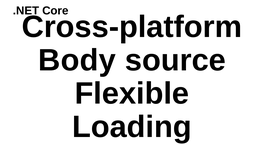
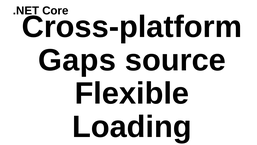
Body: Body -> Gaps (77, 60)
